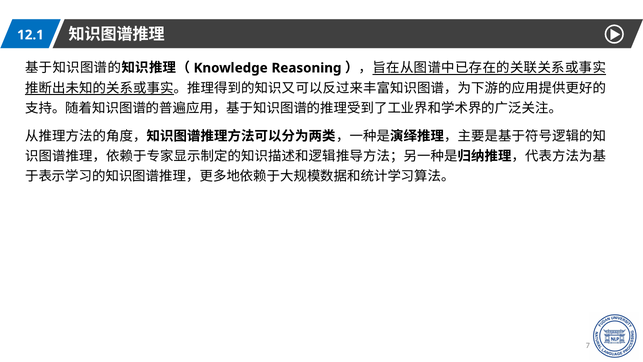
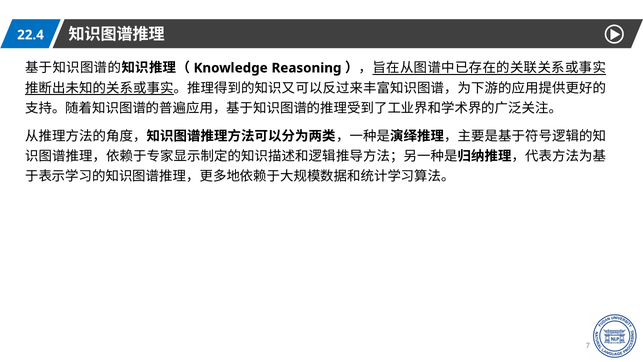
12.1: 12.1 -> 22.4 (31, 35)
